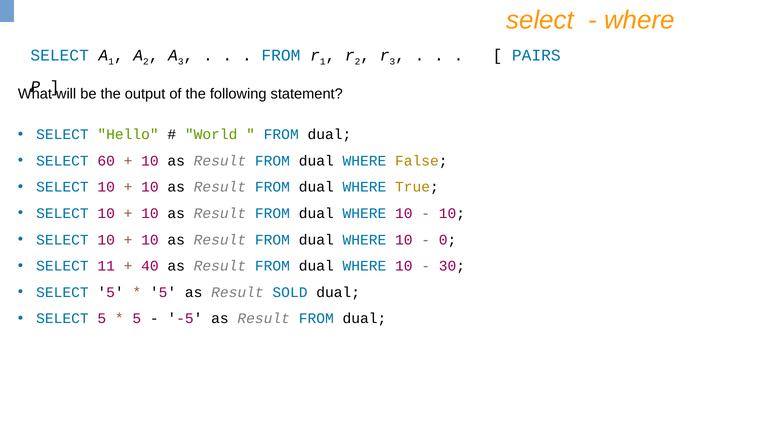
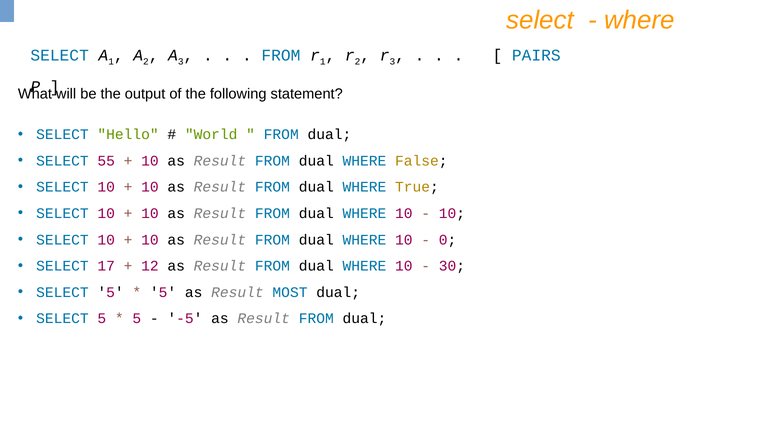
60: 60 -> 55 (106, 161)
11: 11 -> 17 (106, 266)
40: 40 -> 12 (150, 266)
SOLD: SOLD -> MOST (290, 292)
